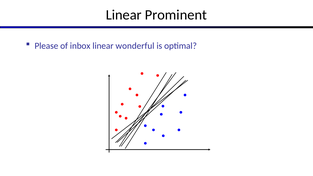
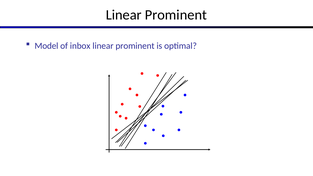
Please: Please -> Model (46, 46)
wonderful: wonderful -> prominent (135, 46)
